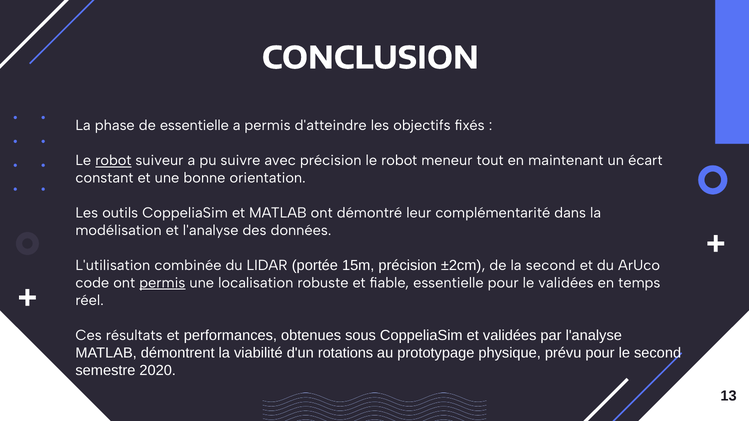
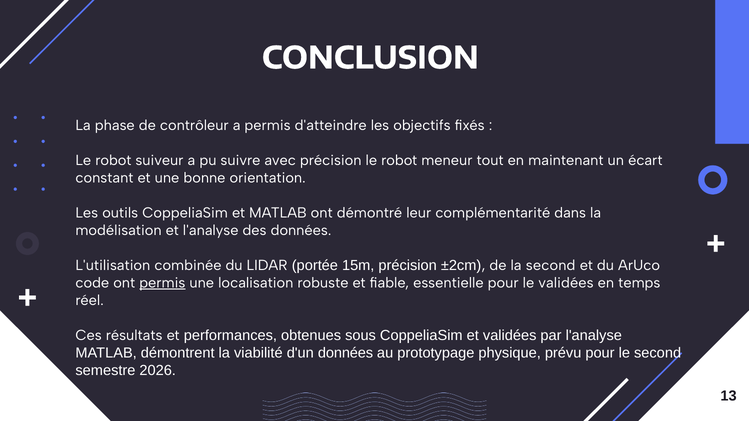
de essentielle: essentielle -> contrôleur (194, 126)
robot underline: present -> none (113, 161)
d'un rotations: rotations -> données (346, 353)
2020: 2020 -> 2026 (158, 371)
